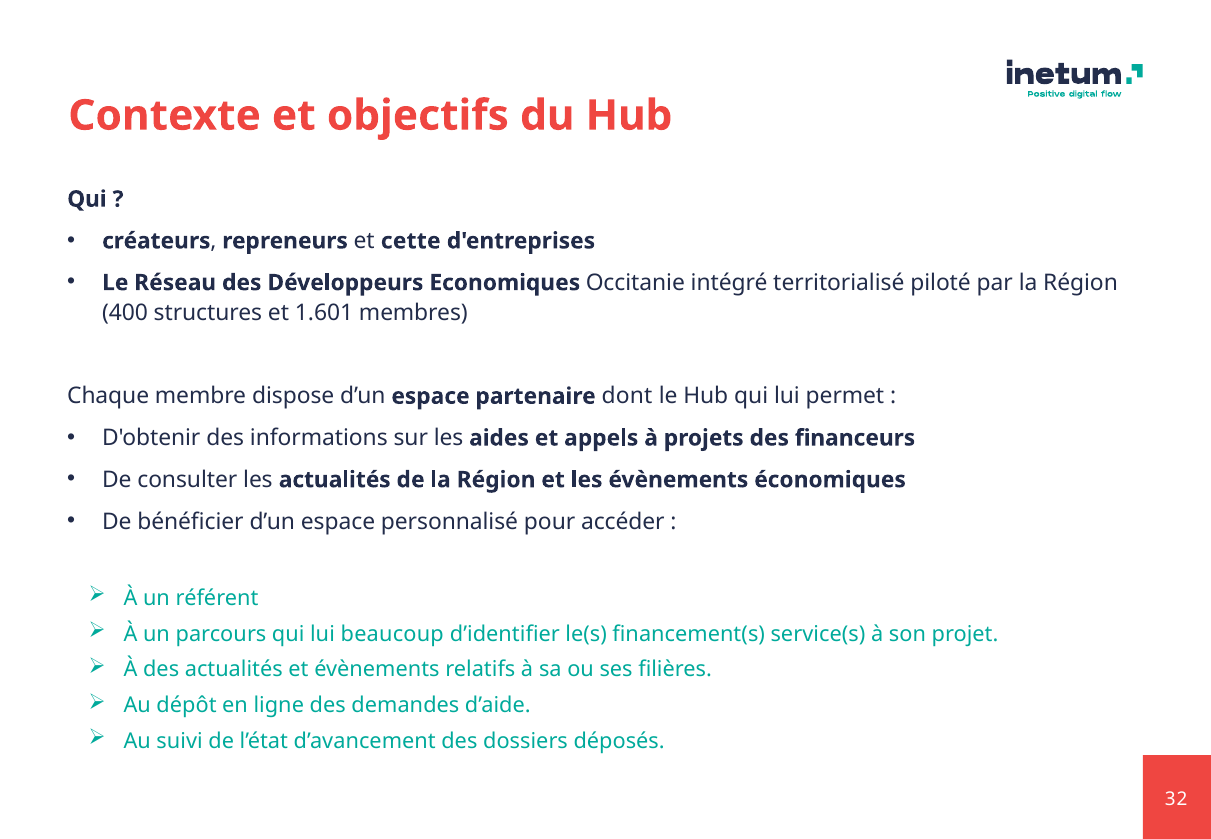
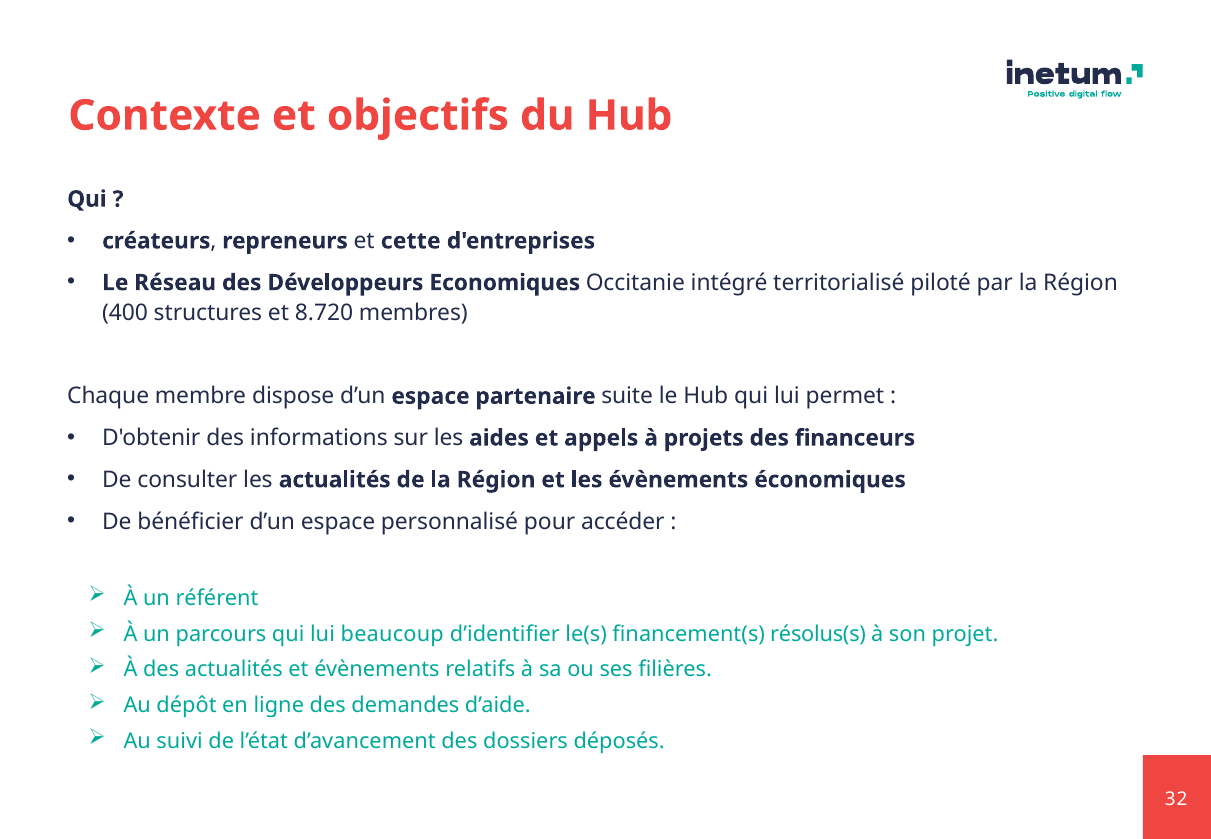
1.601: 1.601 -> 8.720 (324, 312)
dont: dont -> suite (627, 396)
service(s: service(s -> résolus(s (818, 634)
